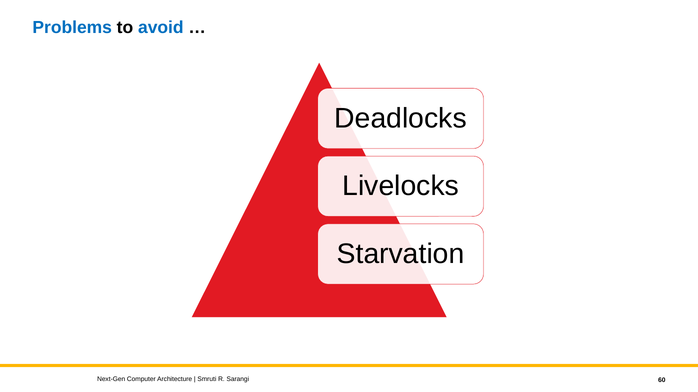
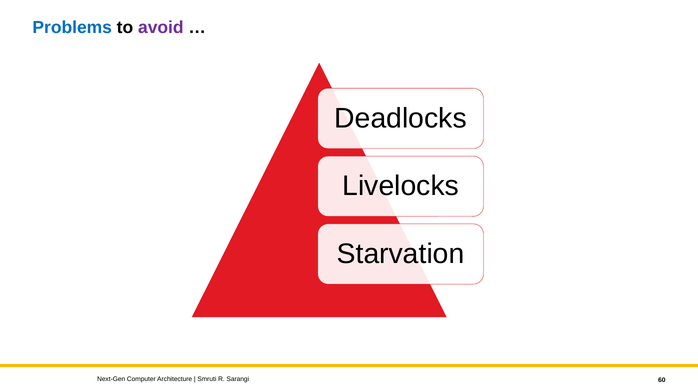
avoid colour: blue -> purple (161, 28)
